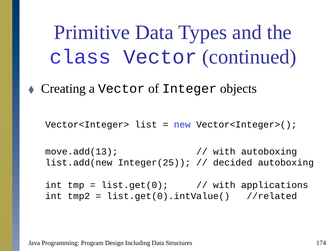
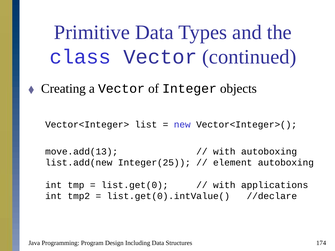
decided: decided -> element (233, 163)
//related: //related -> //declare (272, 196)
